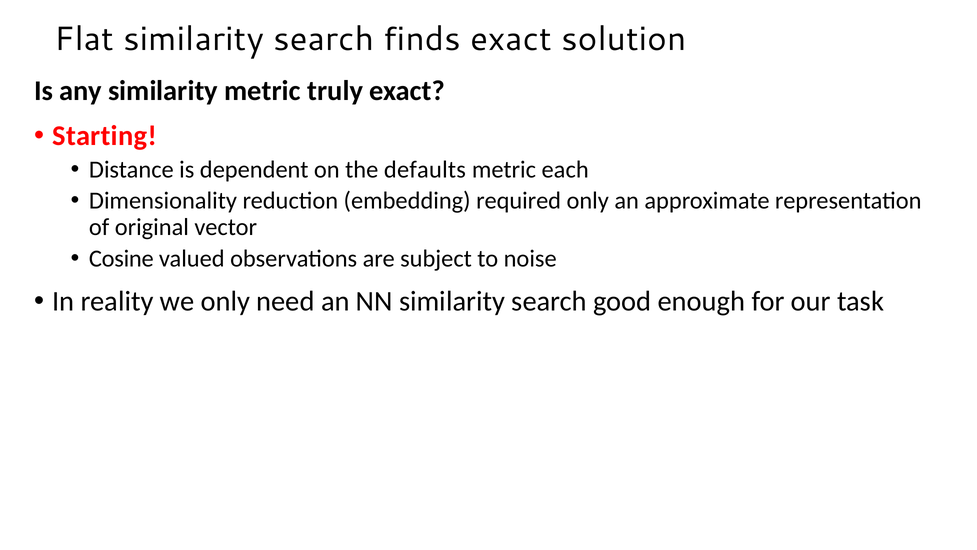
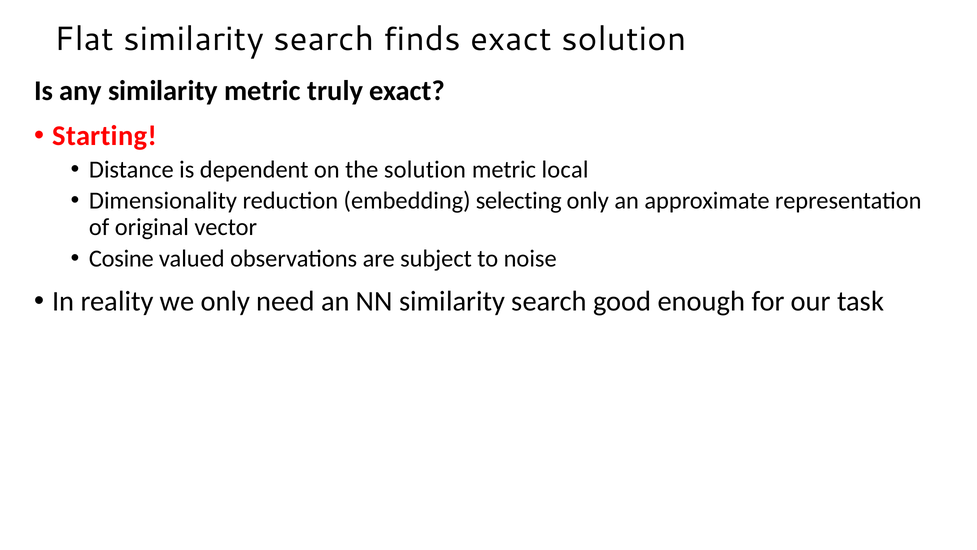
the defaults: defaults -> solution (425, 169)
each: each -> local (565, 169)
required: required -> selecting (519, 201)
